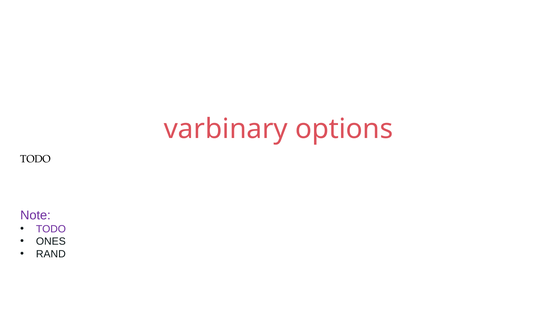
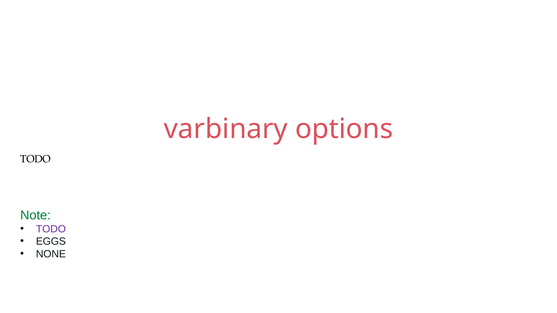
Note colour: purple -> green (35, 215)
ONES: ONES -> EGGS (51, 242)
RAND: RAND -> NONE (51, 254)
